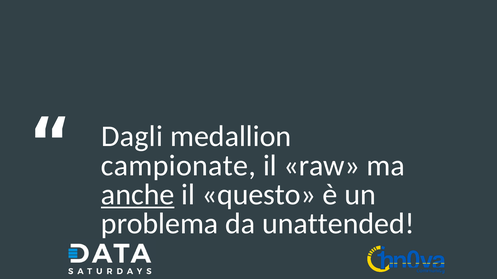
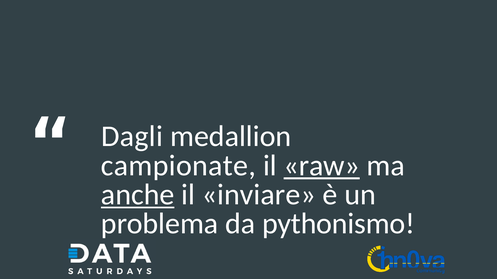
raw underline: none -> present (322, 166)
questo: questo -> inviare (259, 195)
unattended: unattended -> pythonismo (338, 224)
